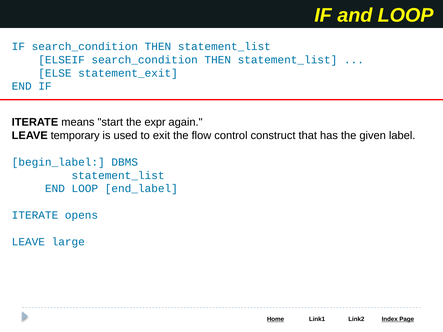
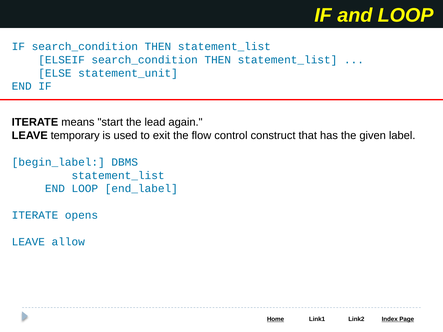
statement_exit: statement_exit -> statement_unit (128, 73)
expr: expr -> lead (155, 122)
large: large -> allow (68, 242)
